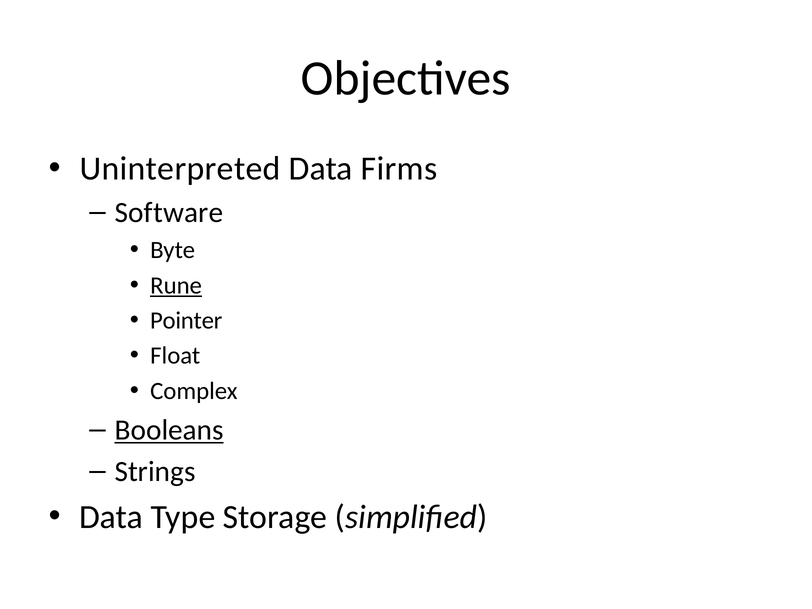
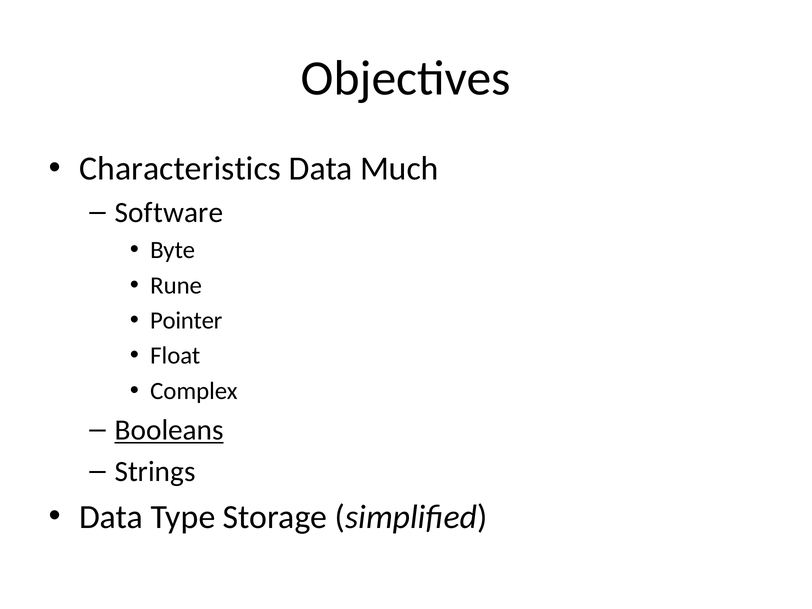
Uninterpreted: Uninterpreted -> Characteristics (180, 169)
Firms: Firms -> Much (399, 169)
Rune underline: present -> none (176, 285)
